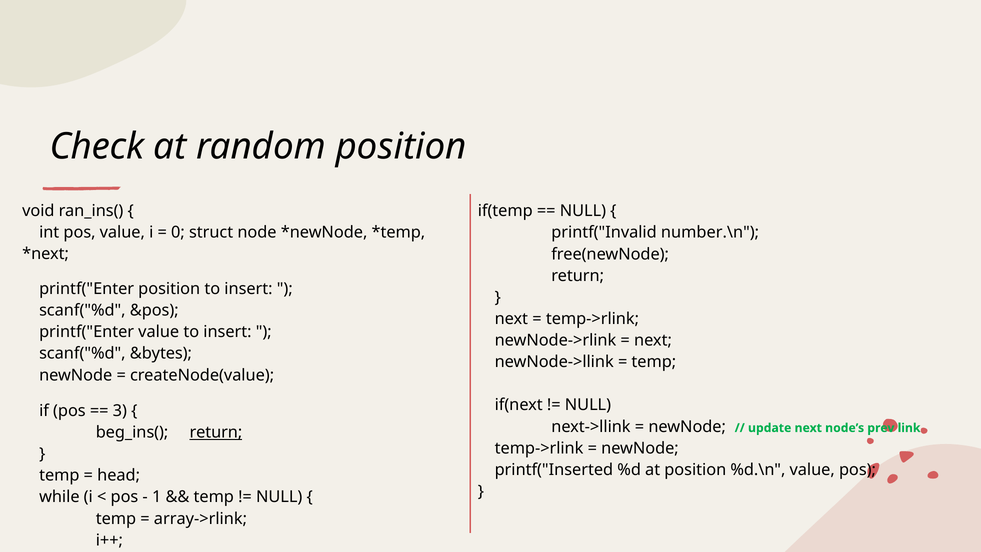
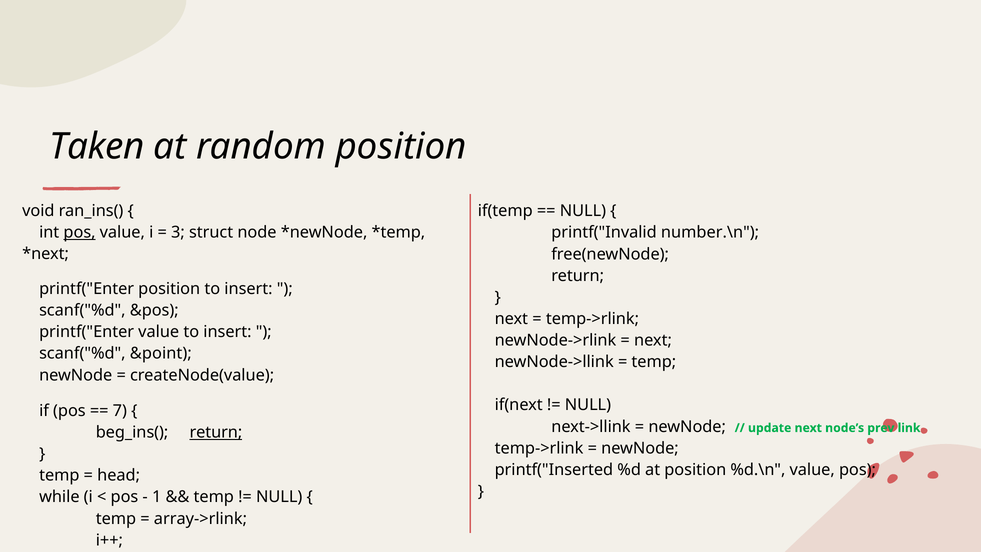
Check: Check -> Taken (97, 147)
pos underline: none -> present (80, 232)
0: 0 -> 3 (178, 232)
&bytes: &bytes -> &point (161, 353)
3: 3 -> 7 (120, 411)
